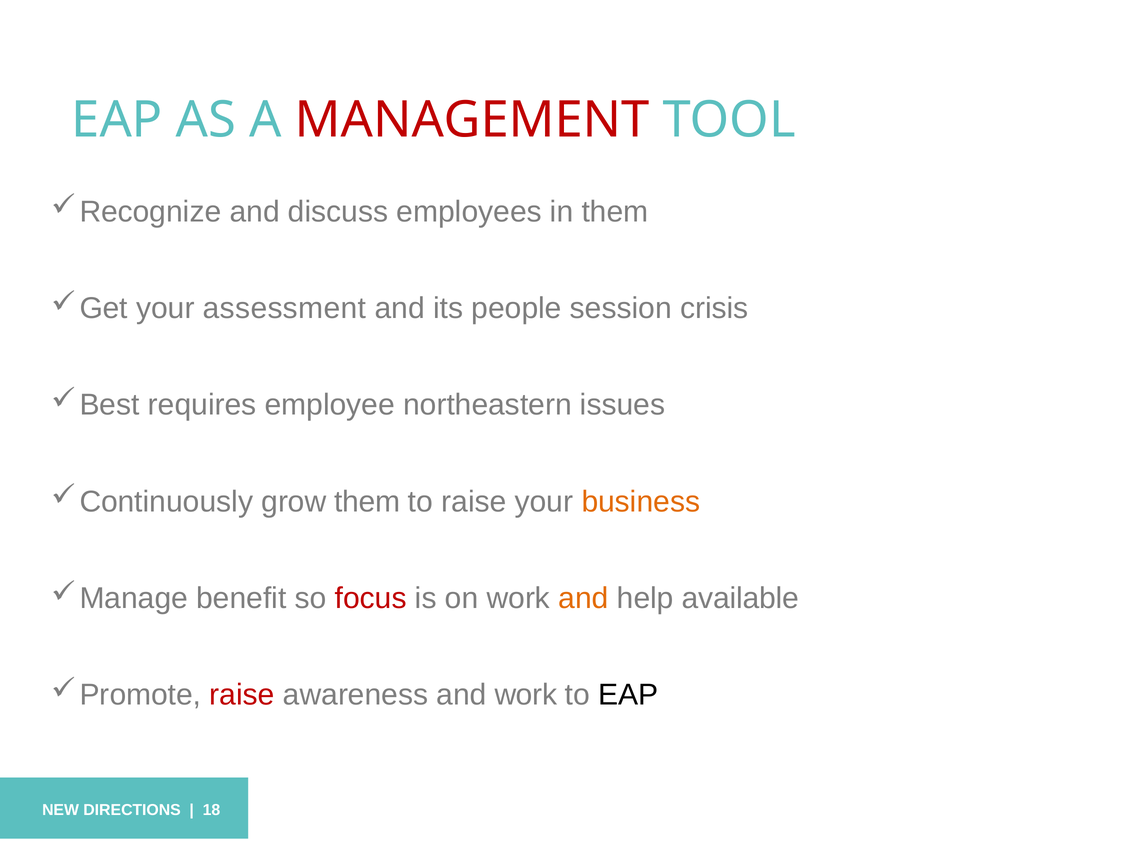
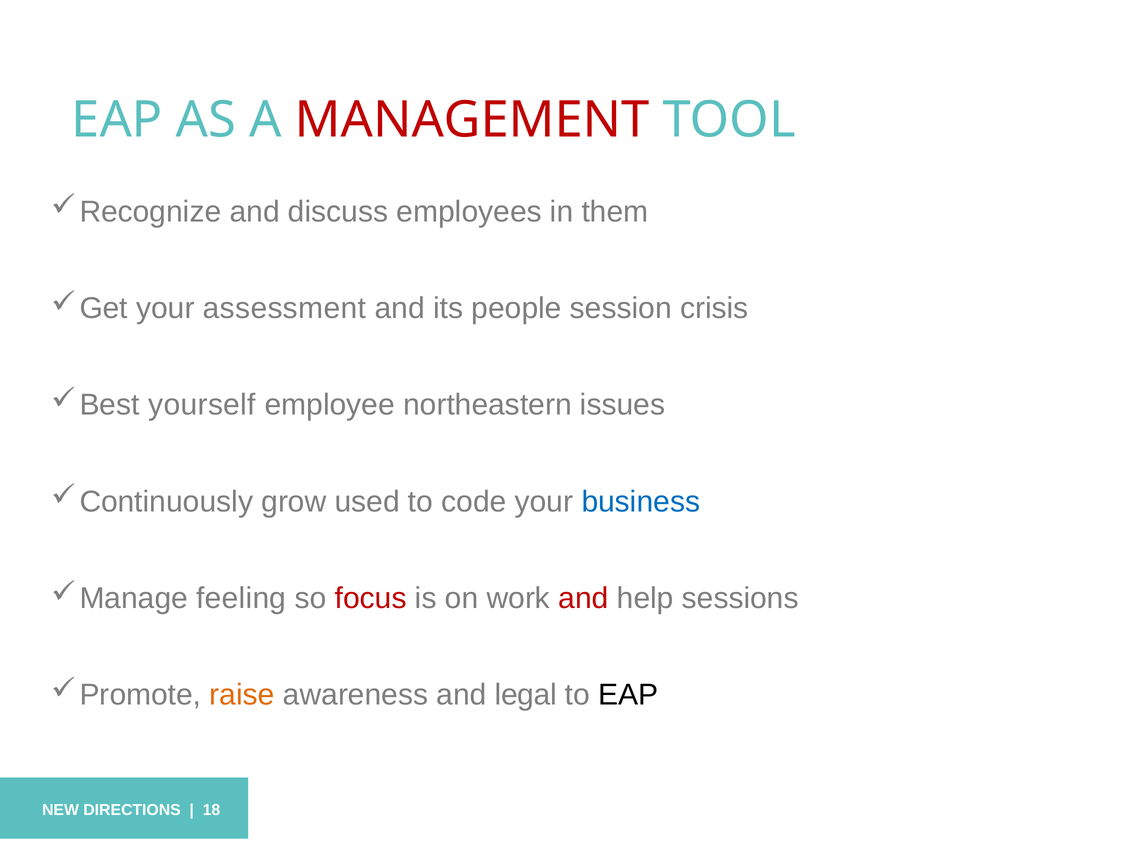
requires: requires -> yourself (202, 405)
grow them: them -> used (367, 502)
to raise: raise -> code (474, 502)
business colour: orange -> blue (641, 502)
benefit: benefit -> feeling (241, 599)
and colour: orange -> red (583, 599)
available: available -> sessions (740, 599)
raise colour: red -> orange (242, 696)
and work: work -> legal (526, 696)
